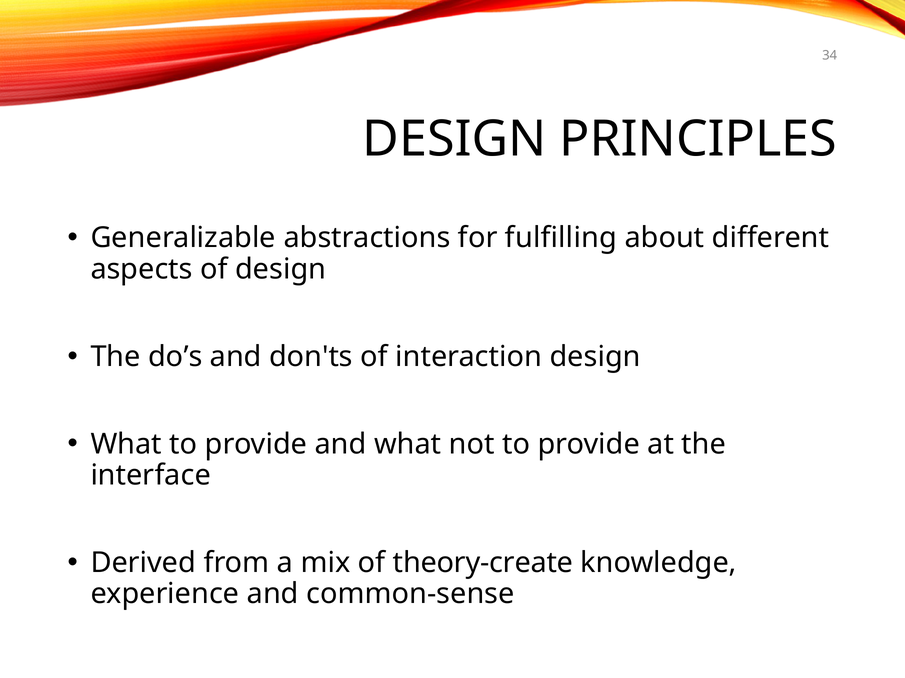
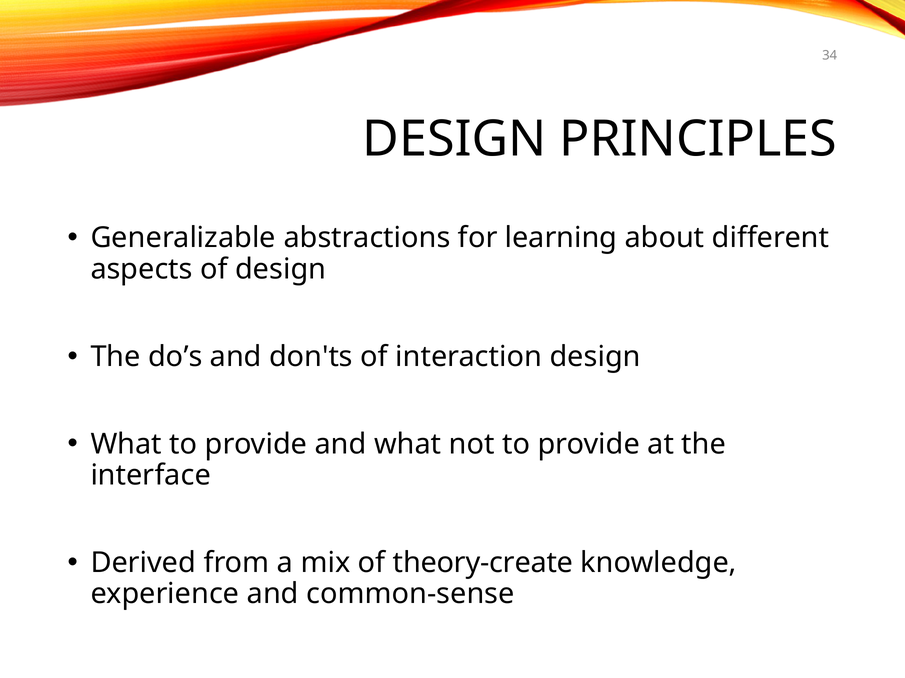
fulfilling: fulfilling -> learning (561, 238)
